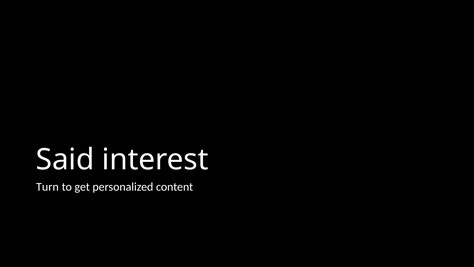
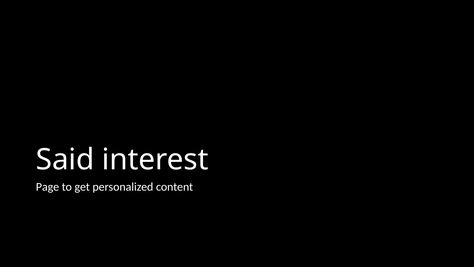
Turn: Turn -> Page (48, 187)
